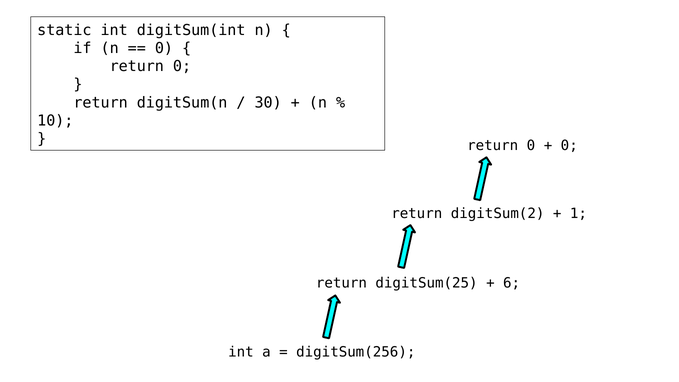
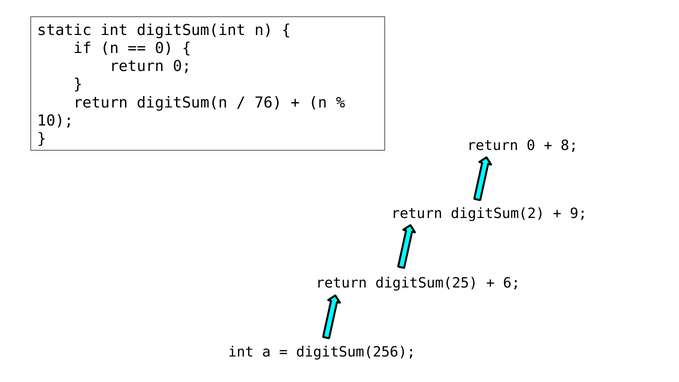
30: 30 -> 76 (268, 103)
0: 0 -> 8 (569, 146)
1: 1 -> 9 (578, 214)
